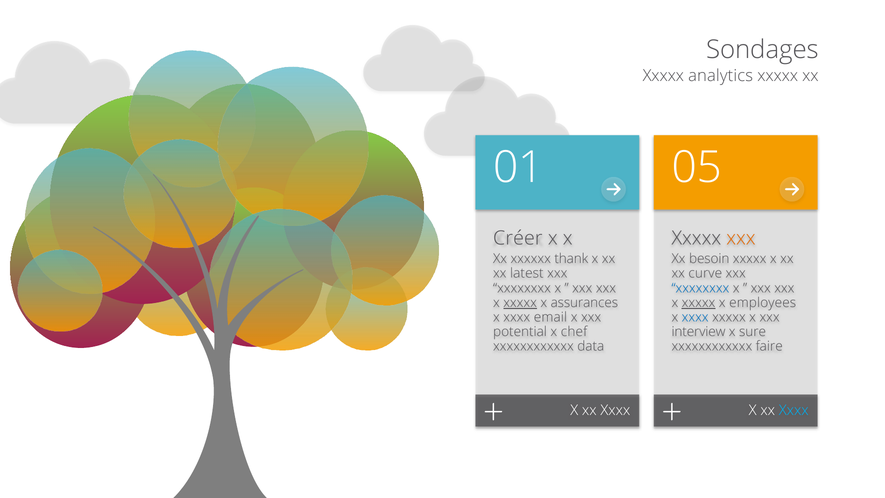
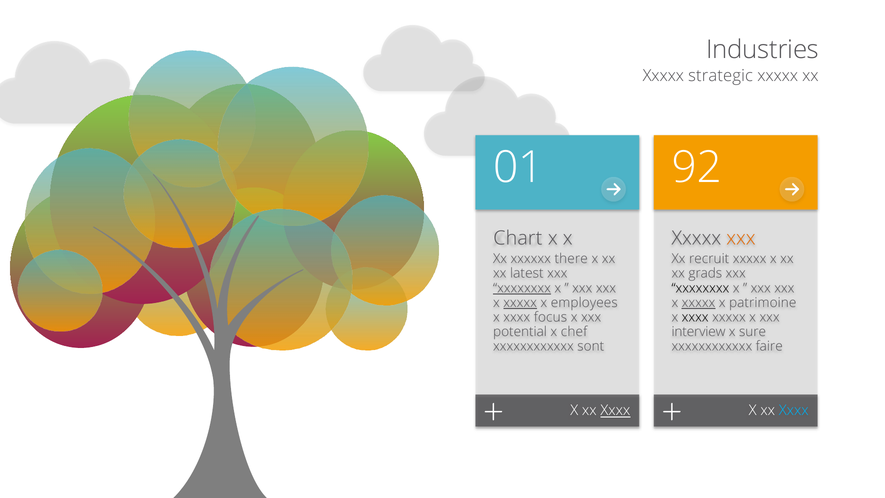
Sondages: Sondages -> Industries (763, 49)
analytics: analytics -> strategic (721, 76)
05: 05 -> 92 (697, 168)
Créer: Créer -> Chart (518, 238)
thank: thank -> there (571, 259)
besoin: besoin -> recruit (709, 259)
curve: curve -> grads (705, 273)
xxxxxxxx underline: none -> present (522, 288)
xxxxxxxx colour: blue -> black (700, 288)
assurances: assurances -> employees (584, 302)
employees: employees -> patrimoine (763, 302)
email: email -> focus (550, 317)
xxxx colour: blue -> black (695, 317)
data: data -> sont (591, 346)
Xxxx underline: none -> present (615, 410)
